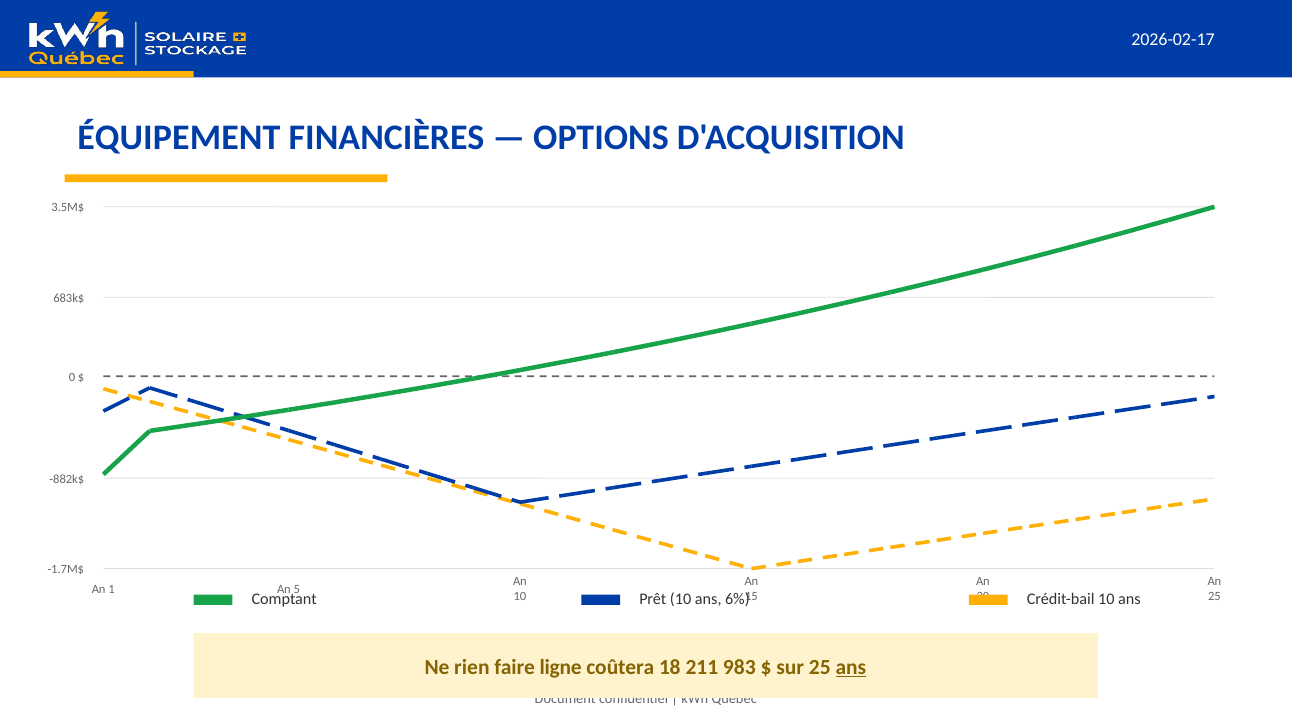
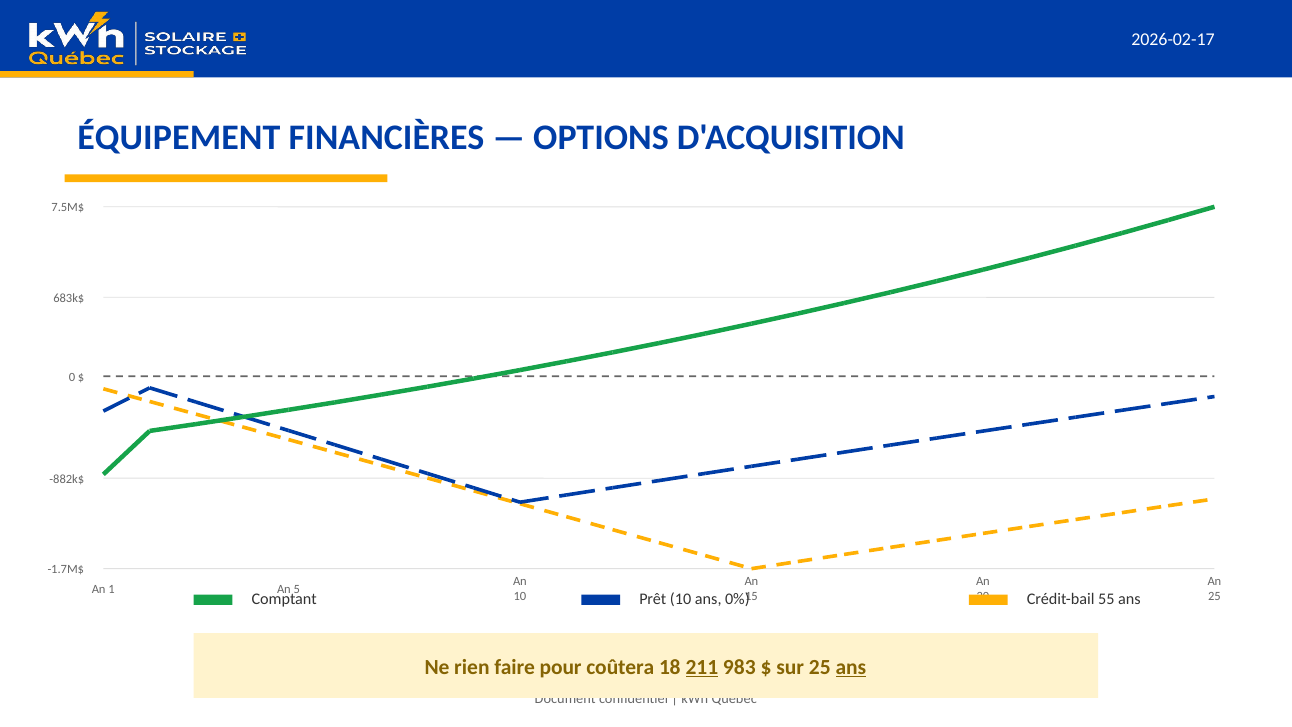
3.5M$: 3.5M$ -> 7.5M$ (68, 208)
6%: 6% -> 0% (737, 599)
Crédit-bail 10: 10 -> 55 (1106, 599)
ligne: ligne -> pour (561, 667)
211 underline: none -> present (702, 667)
